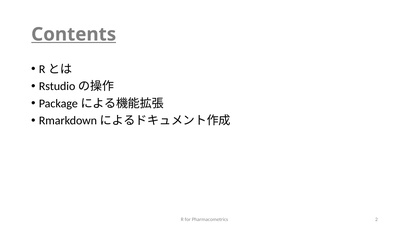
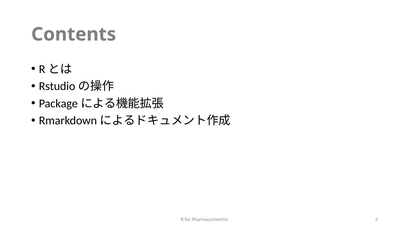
Contents underline: present -> none (74, 34)
